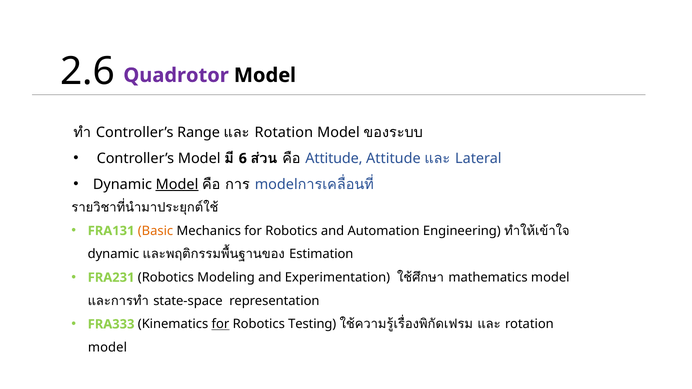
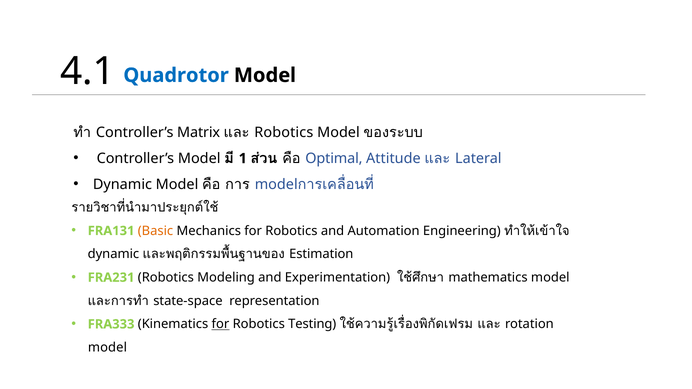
2.6: 2.6 -> 4.1 (87, 71)
Quadrotor colour: purple -> blue (176, 75)
Range: Range -> Matrix (199, 133)
Rotation: Rotation -> Robotics (284, 133)
6: 6 -> 1 (243, 159)
Attitude: Attitude -> Optimal (334, 159)
Model underline: present -> none (177, 184)
